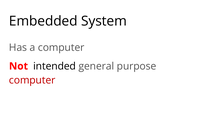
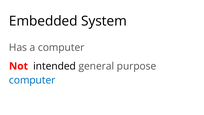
computer colour: red -> blue (32, 80)
